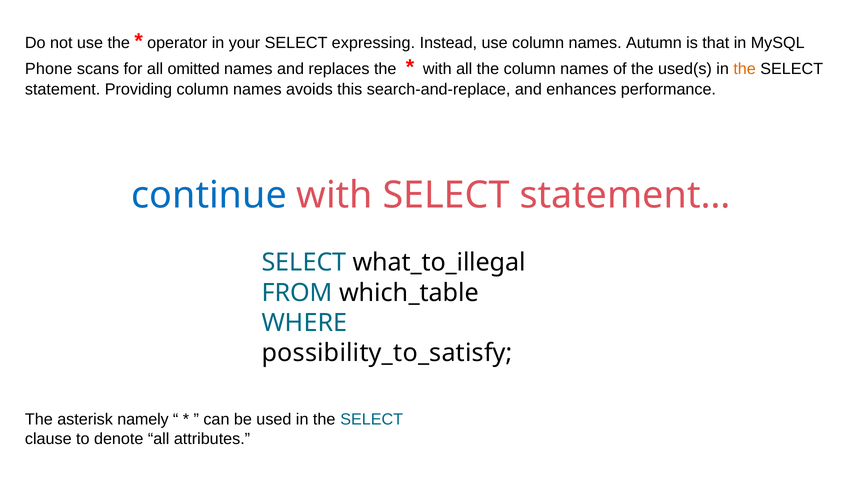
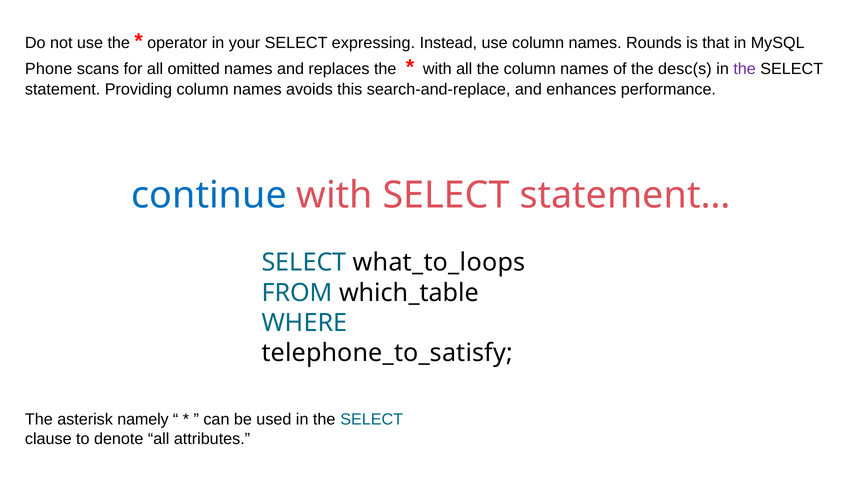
Autumn: Autumn -> Rounds (654, 43)
used(s: used(s -> desc(s (685, 69)
the colour: orange -> purple (745, 69)
what_to_illegal: what_to_illegal -> what_to_loops (439, 262)
possibility_to_satisfy: possibility_to_satisfy -> telephone_to_satisfy (387, 353)
